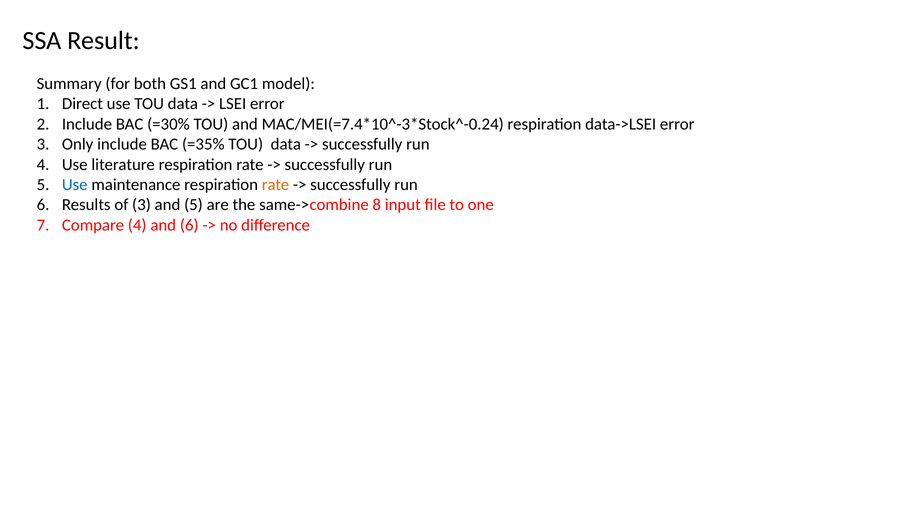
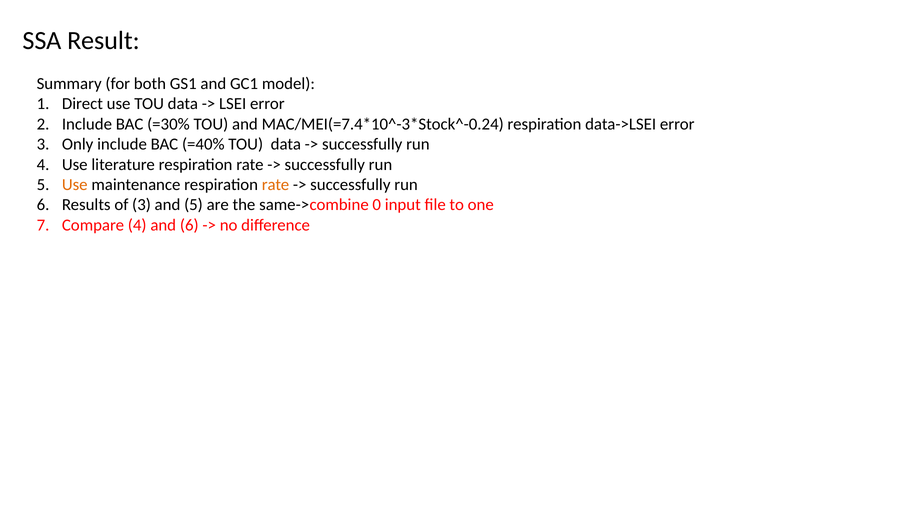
=35%: =35% -> =40% (203, 144)
Use colour: blue -> orange (75, 185)
8: 8 -> 0 (377, 205)
